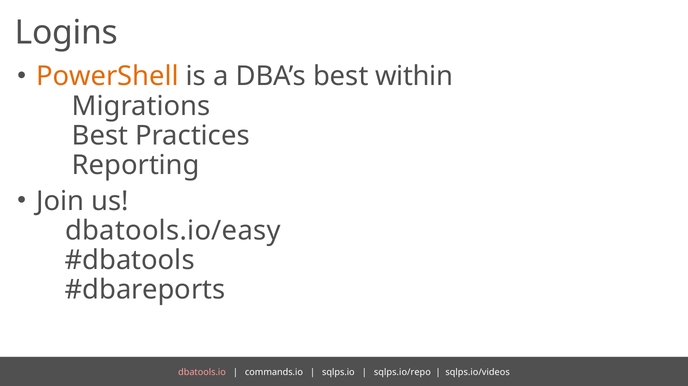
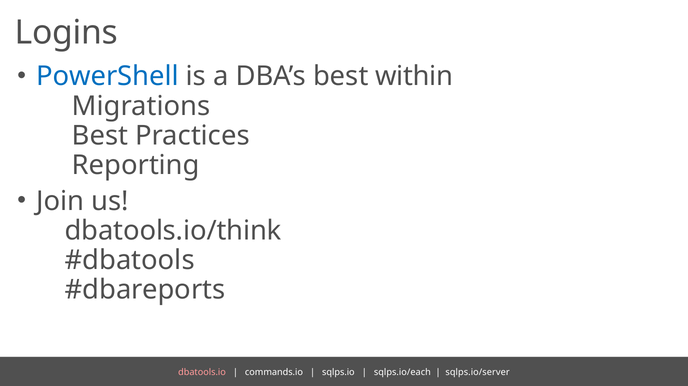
PowerShell colour: orange -> blue (107, 77)
dbatools.io/easy: dbatools.io/easy -> dbatools.io/think (173, 231)
sqlps.io/repo: sqlps.io/repo -> sqlps.io/each (402, 373)
sqlps.io/videos: sqlps.io/videos -> sqlps.io/server (478, 373)
